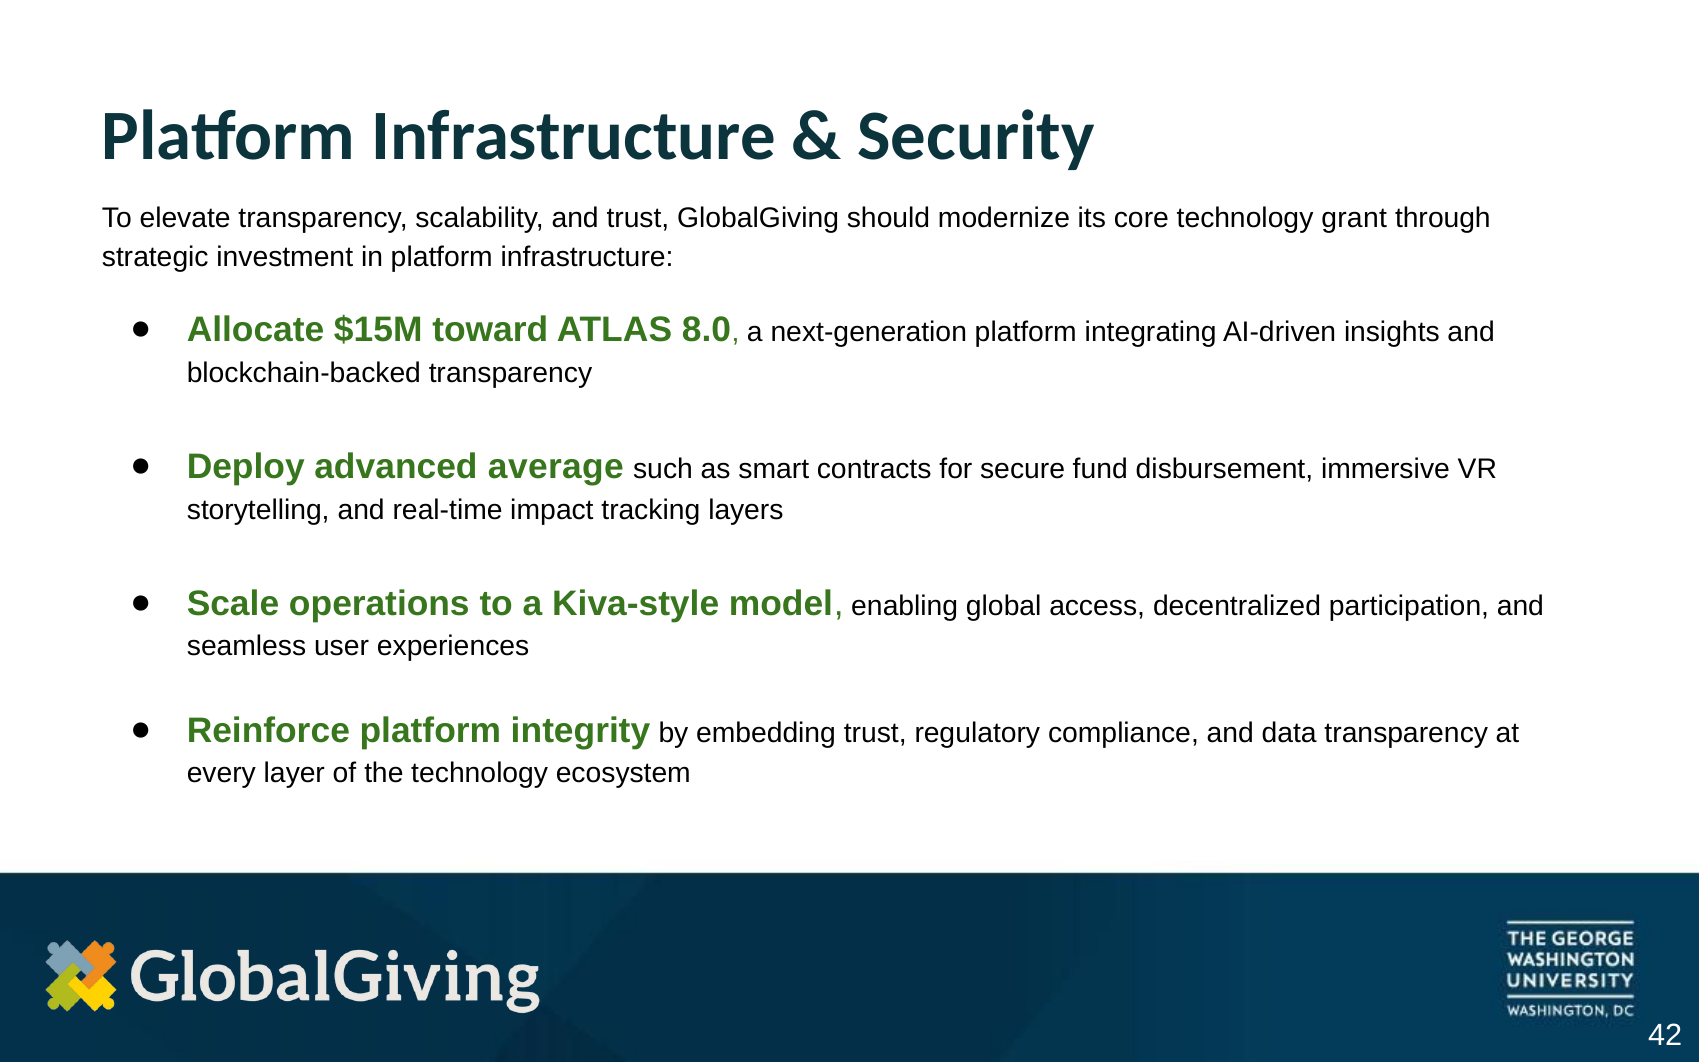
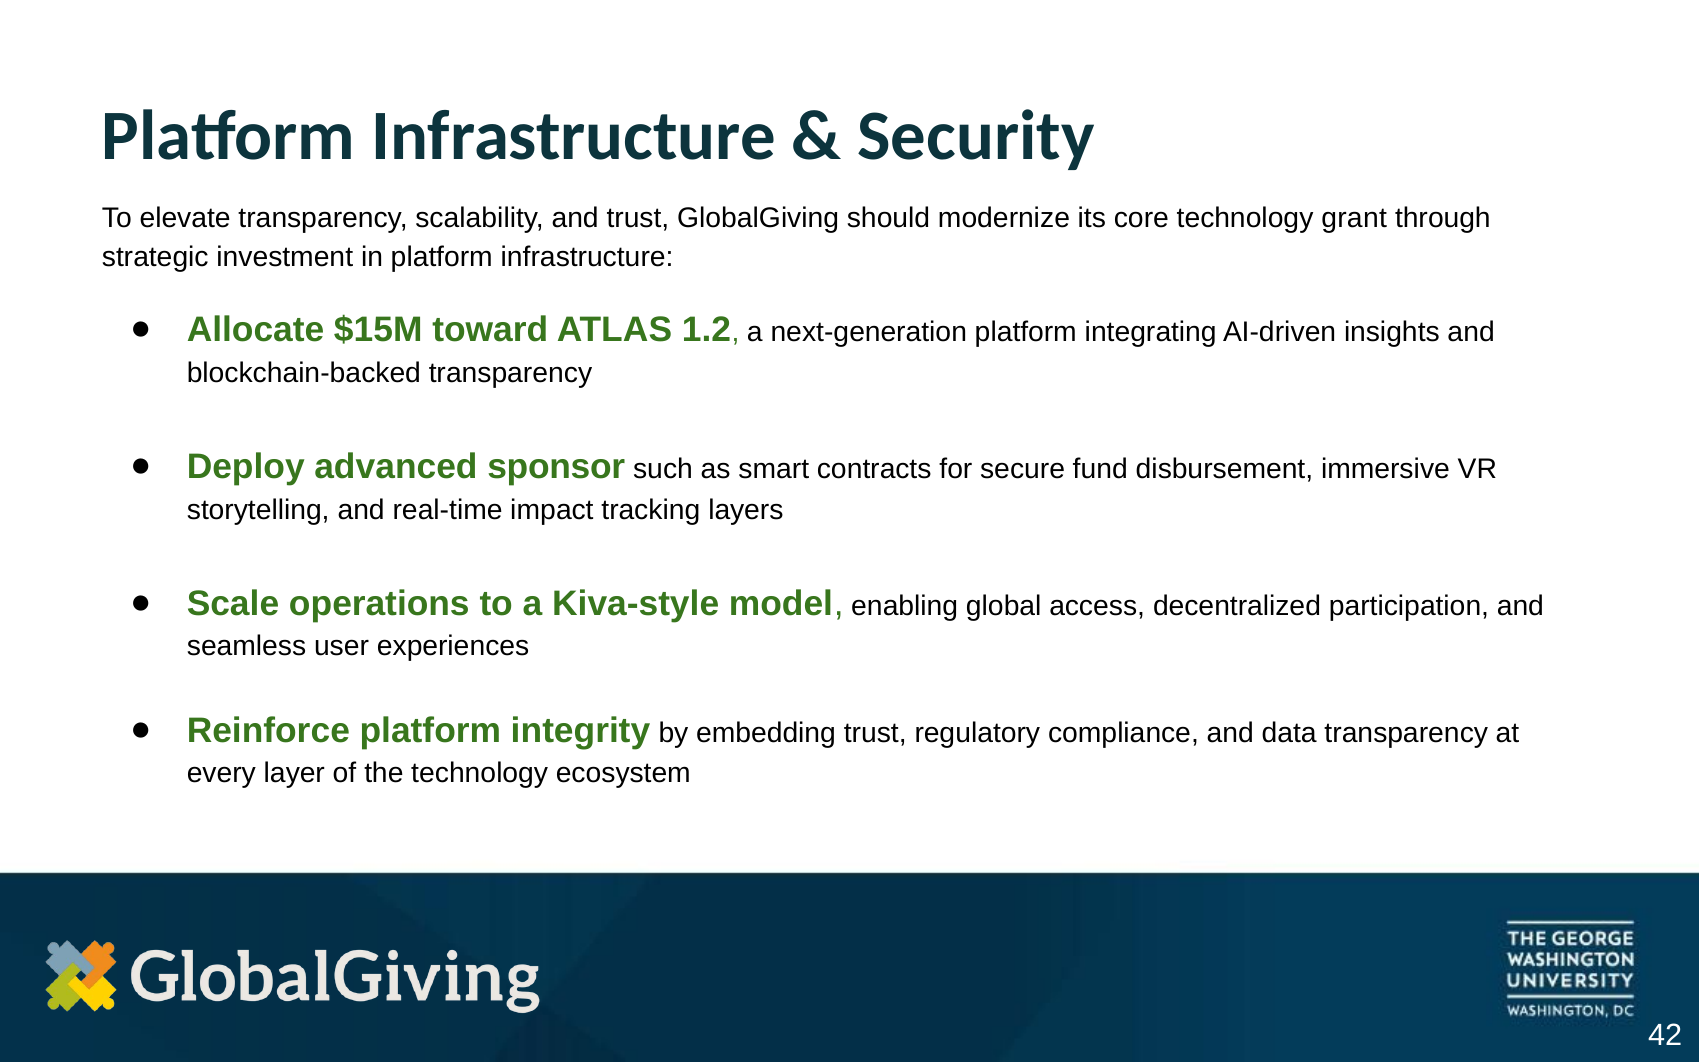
8.0: 8.0 -> 1.2 (706, 330)
average: average -> sponsor (556, 467)
